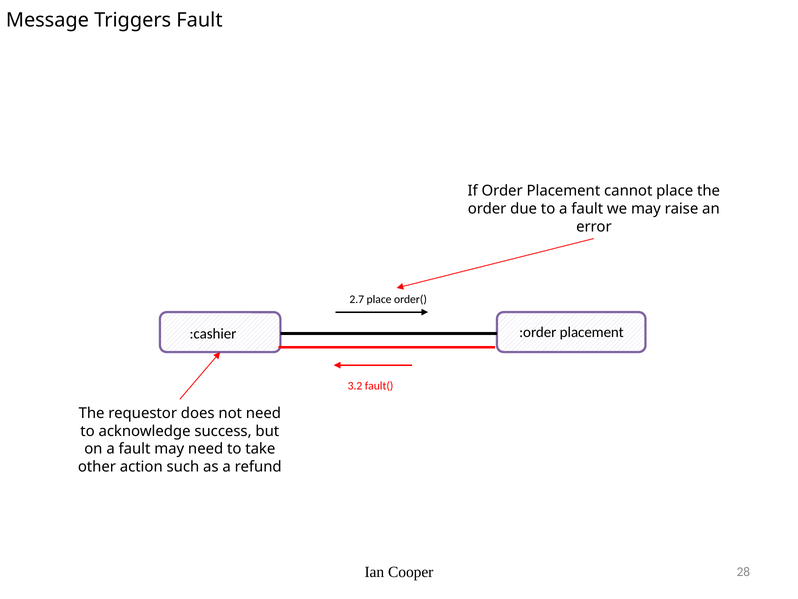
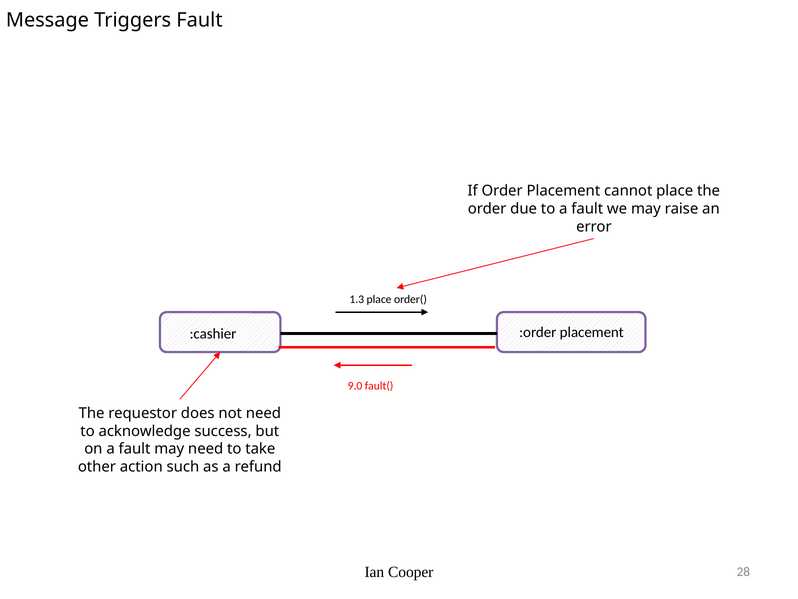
2.7: 2.7 -> 1.3 (357, 299)
3.2: 3.2 -> 9.0 (355, 386)
